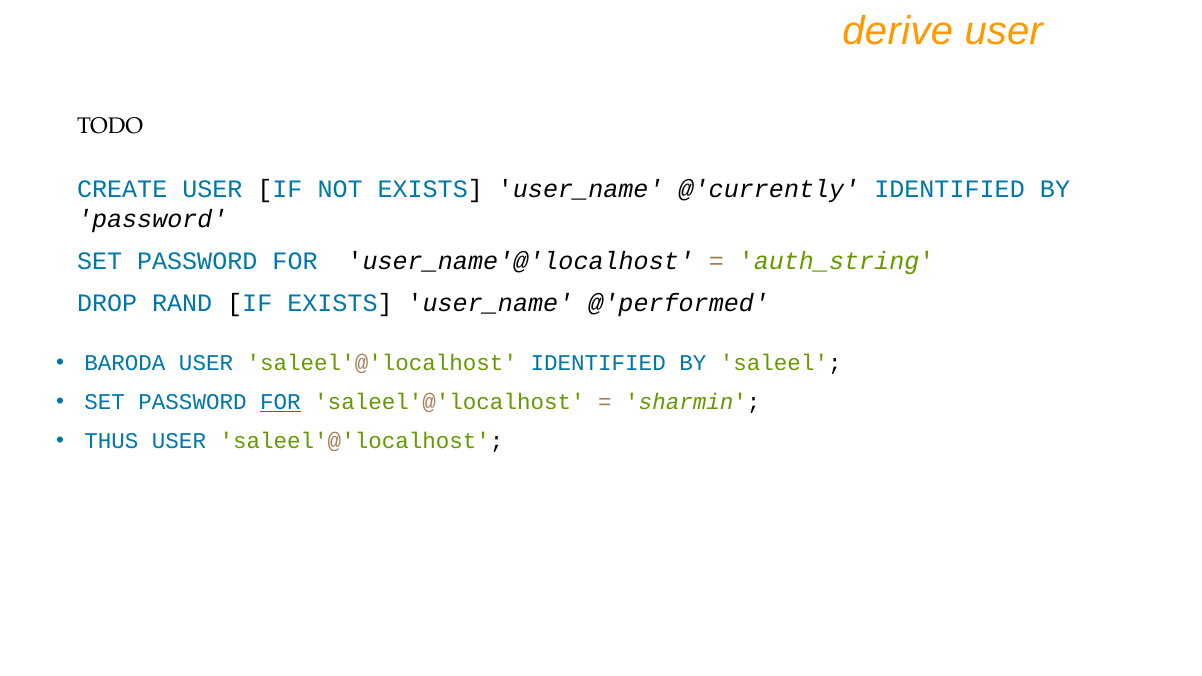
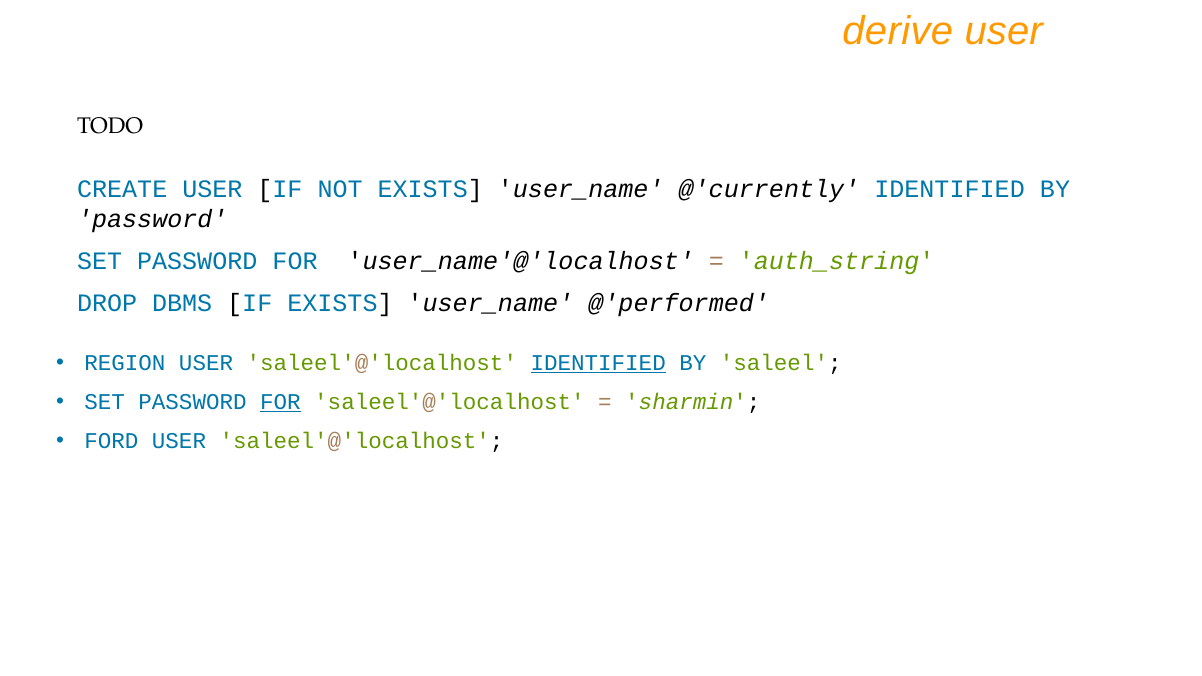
RAND: RAND -> DBMS (182, 303)
BARODA: BARODA -> REGION (125, 363)
IDENTIFIED underline: none -> present (598, 363)
THUS: THUS -> FORD (111, 441)
